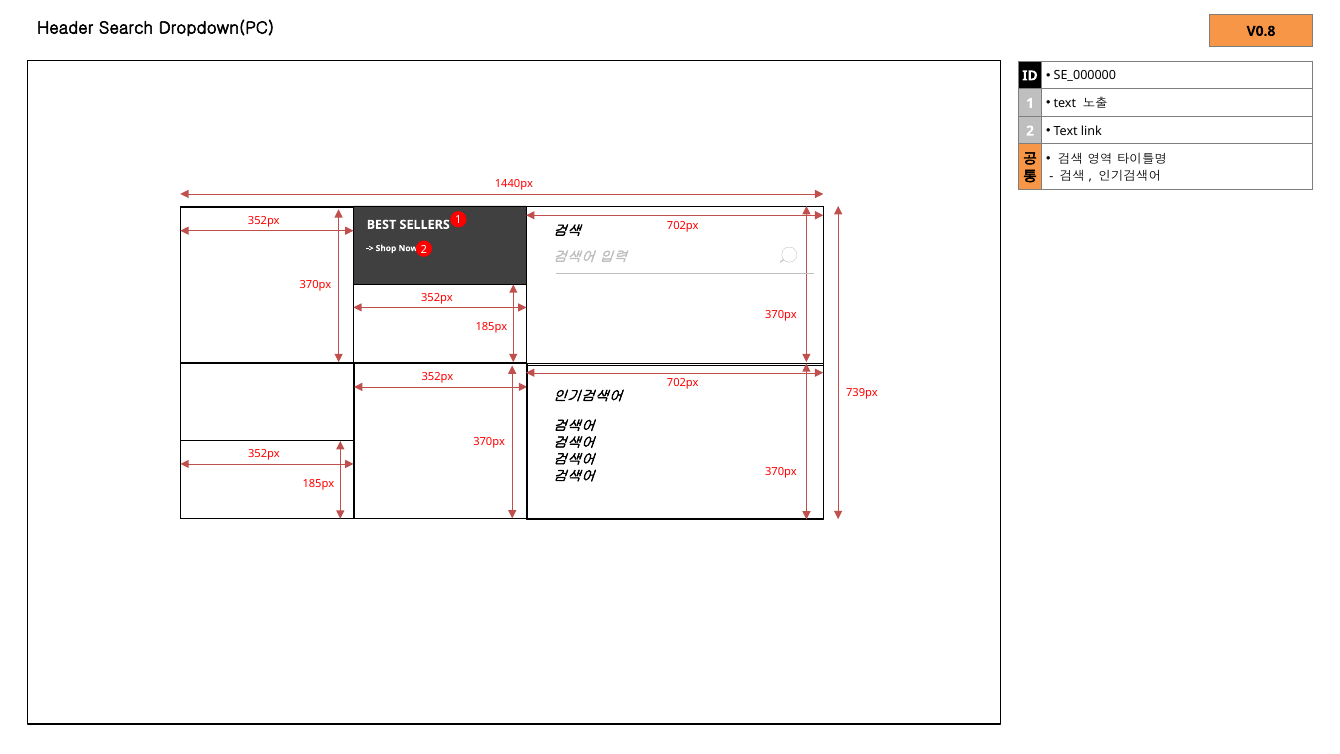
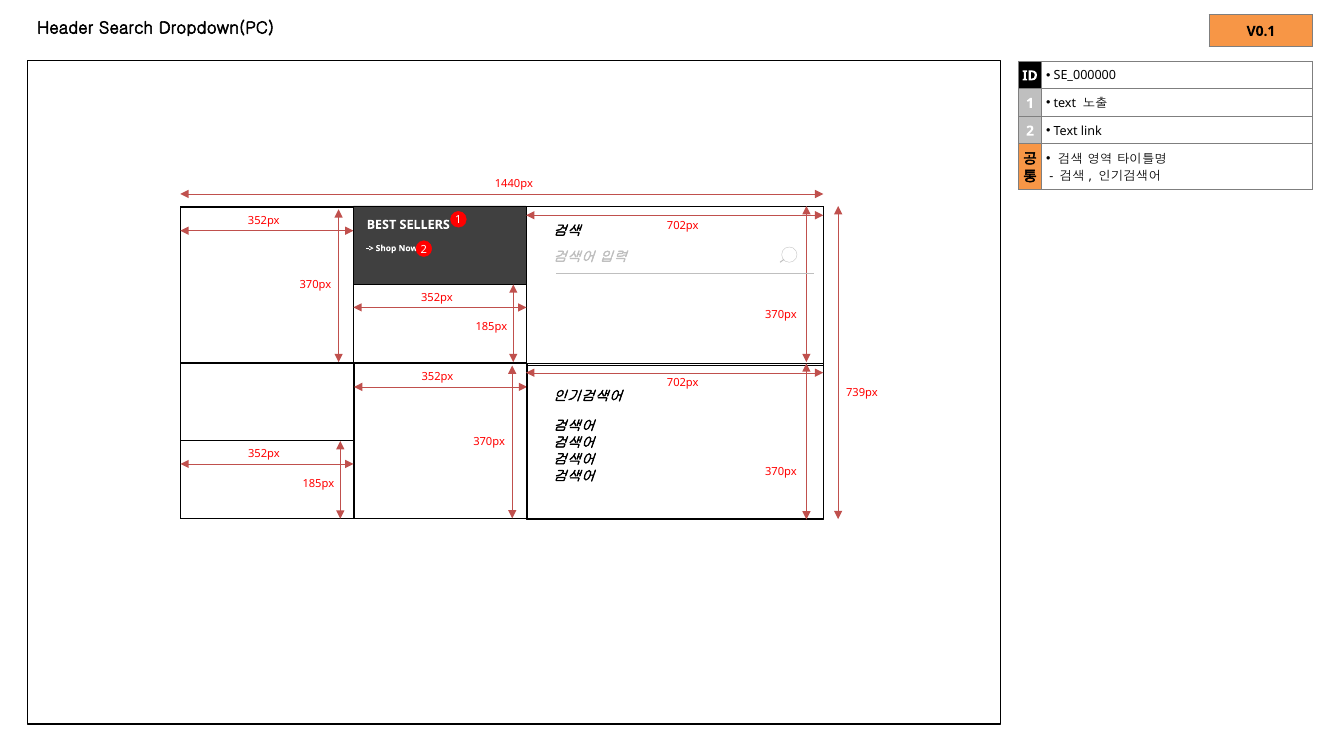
V0.8: V0.8 -> V0.1 (1261, 31)
